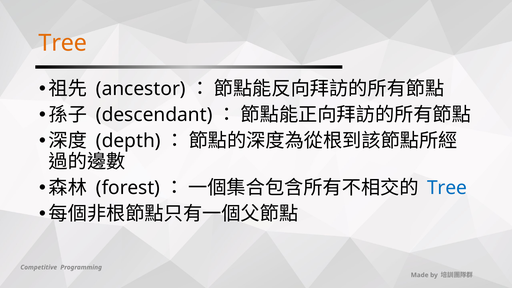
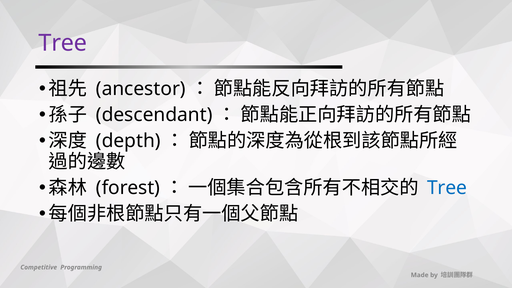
Tree colour: orange -> purple (63, 43)
